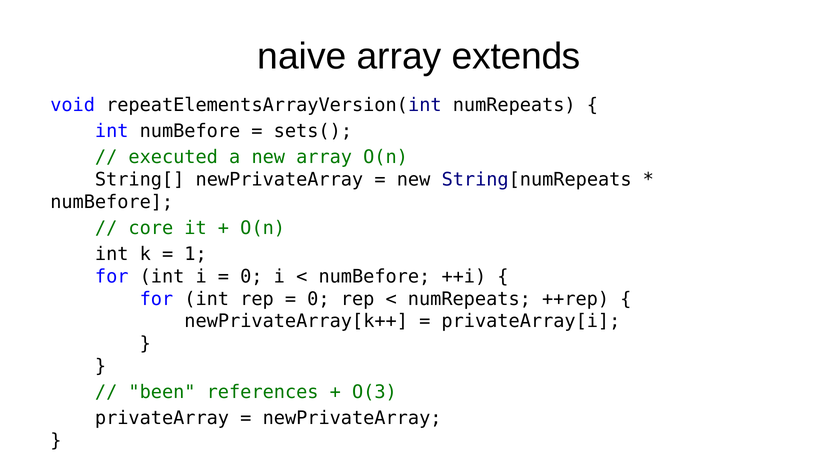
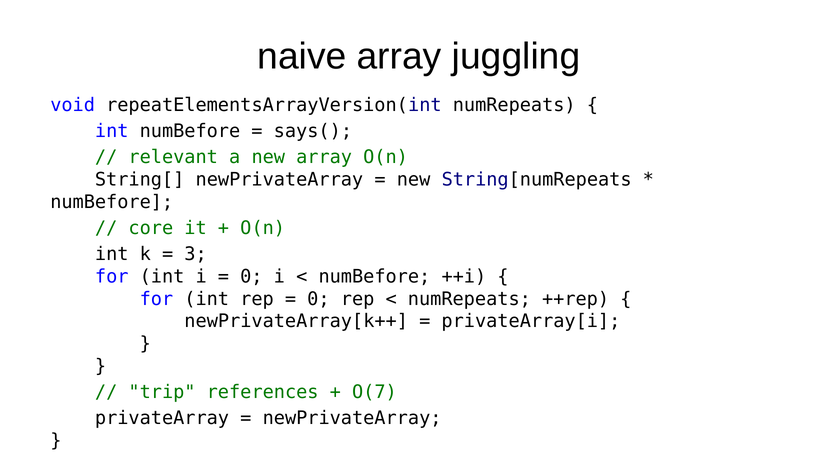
extends: extends -> juggling (516, 56)
sets(: sets( -> says( (313, 131)
executed: executed -> relevant (173, 157)
1: 1 -> 3 (196, 254)
been: been -> trip (162, 392)
O(3: O(3 -> O(7 (374, 392)
